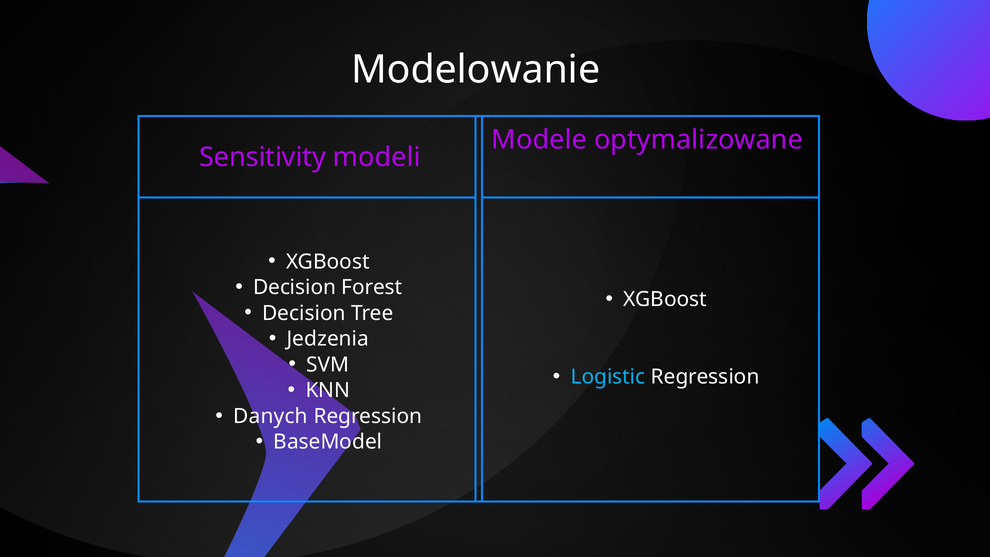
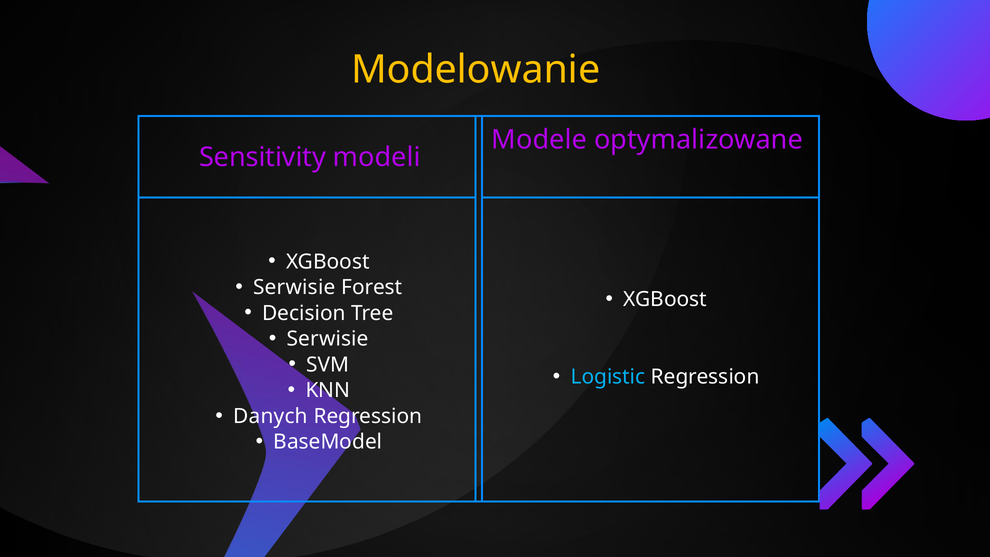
Modelowanie colour: white -> yellow (476, 70)
Decision: Decision -> Serwisie (294, 287)
Jedzenia: Jedzenia -> Serwisie (328, 339)
